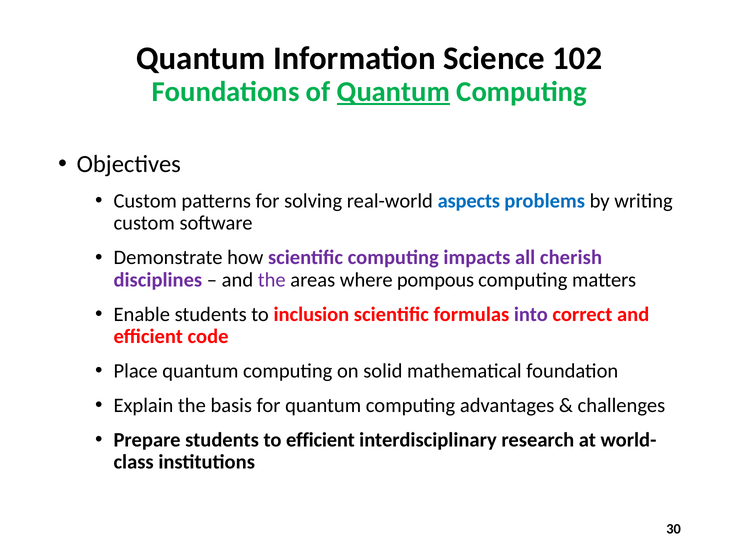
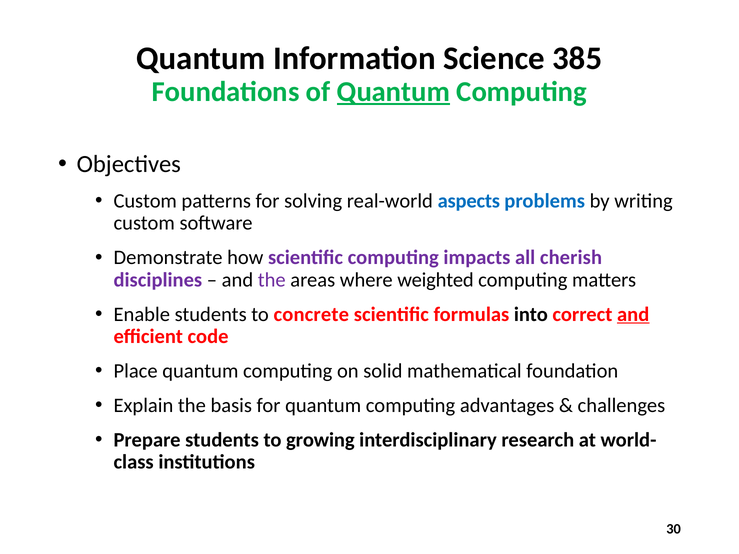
102: 102 -> 385 (577, 58)
pompous: pompous -> weighted (435, 280)
inclusion: inclusion -> concrete (311, 314)
into colour: purple -> black (531, 314)
and underline: none -> present (633, 314)
to efficient: efficient -> growing (320, 440)
